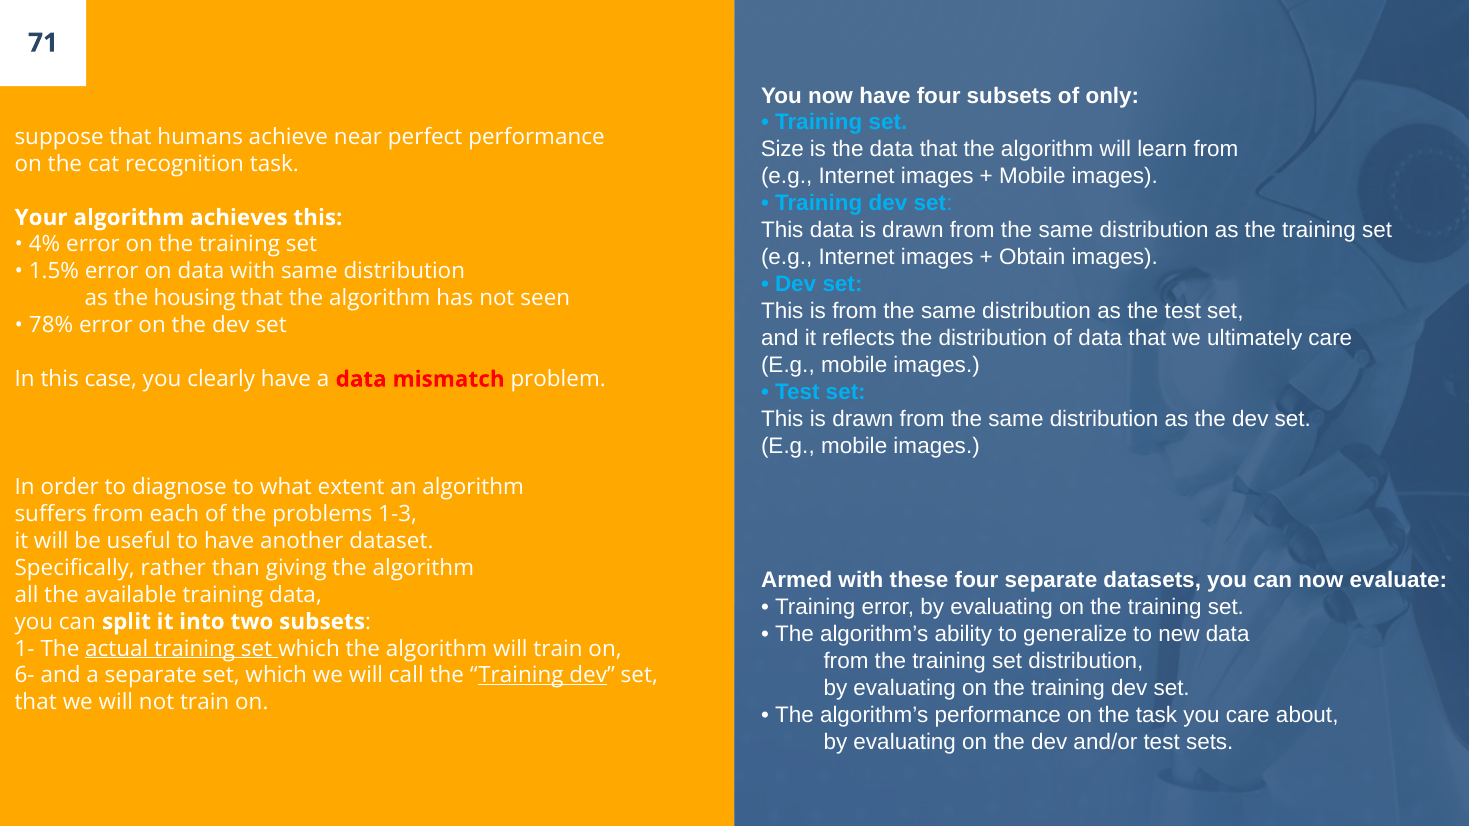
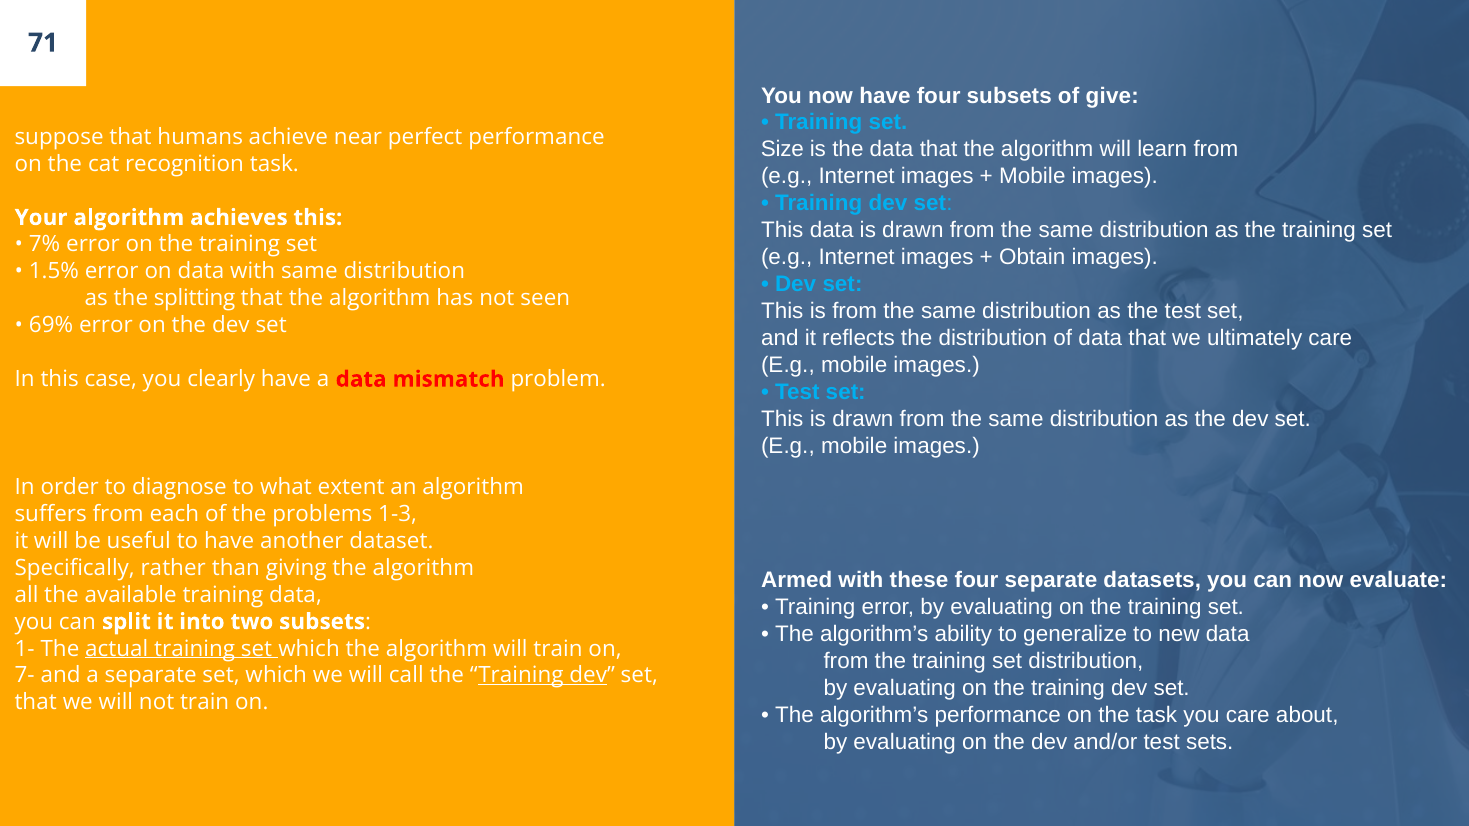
only: only -> give (1112, 96)
4%: 4% -> 7% (45, 245)
housing: housing -> splitting (194, 299)
78%: 78% -> 69% (51, 325)
6-: 6- -> 7- (25, 676)
